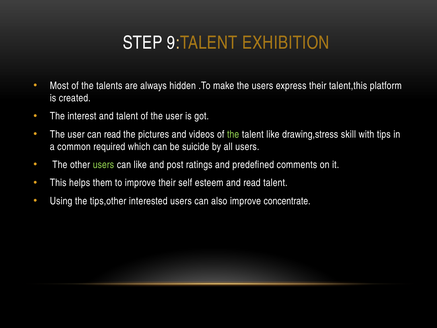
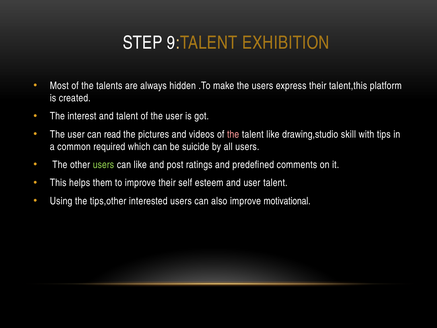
the colour: light green -> pink (233, 134)
drawing,stress: drawing,stress -> drawing,studio (310, 134)
and read: read -> user (252, 183)
concentrate: concentrate -> motivational (287, 201)
